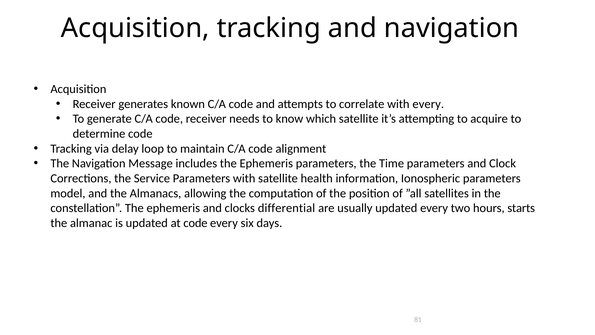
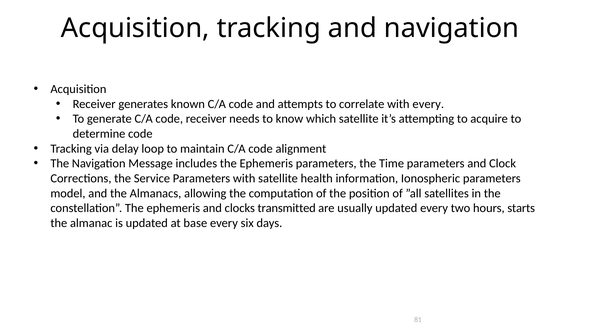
differential: differential -> transmitted (287, 208)
at code: code -> base (195, 223)
